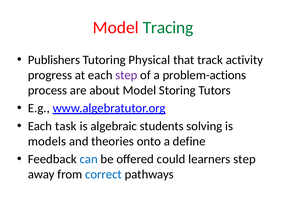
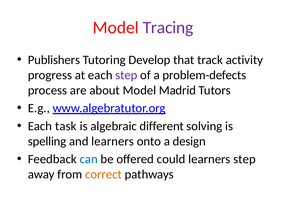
Tracing colour: green -> purple (168, 28)
Physical: Physical -> Develop (149, 60)
problem-actions: problem-actions -> problem-defects (204, 75)
Storing: Storing -> Madrid (177, 91)
students: students -> different (162, 126)
models: models -> spelling (47, 142)
and theories: theories -> learners (113, 142)
define: define -> design (189, 142)
correct colour: blue -> orange (103, 175)
